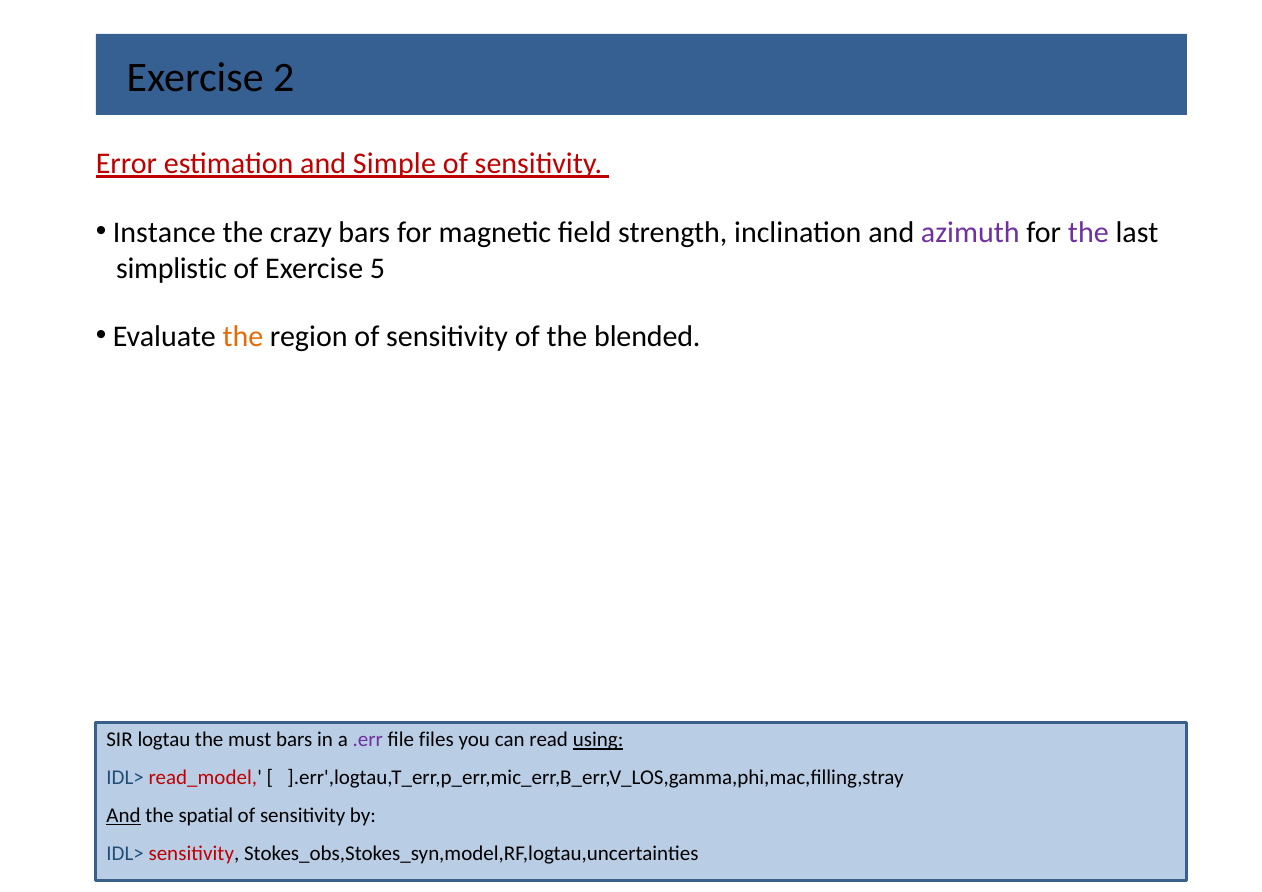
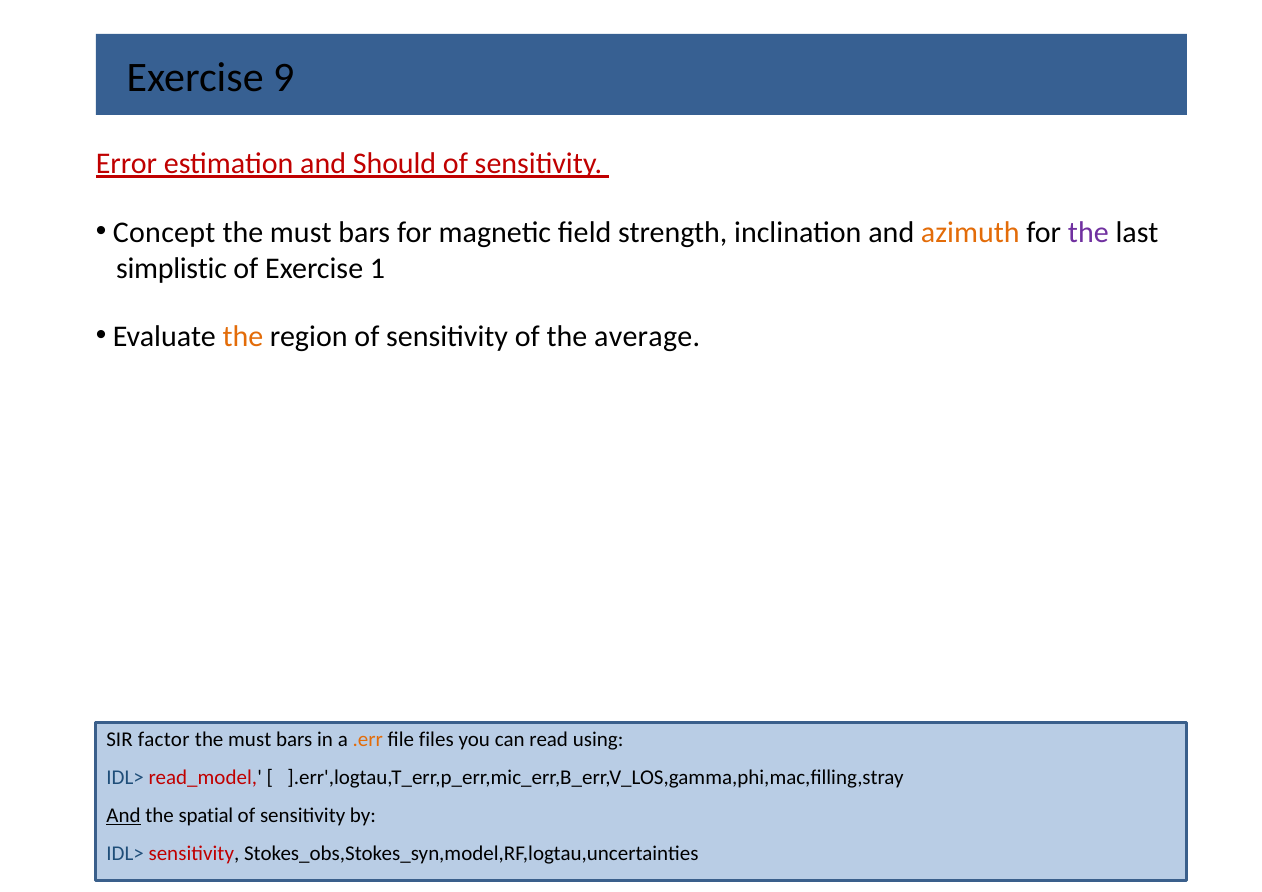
2: 2 -> 9 (284, 77)
Simple: Simple -> Should (395, 164)
Instance: Instance -> Concept (164, 232)
crazy: crazy -> must (301, 232)
azimuth colour: purple -> orange (970, 232)
5: 5 -> 1 (377, 268)
blended: blended -> average (647, 337)
logtau: logtau -> factor (164, 740)
.err colour: purple -> orange (368, 740)
using underline: present -> none (598, 740)
